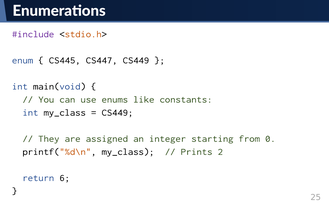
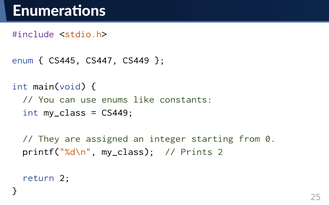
return 6: 6 -> 2 (65, 178)
